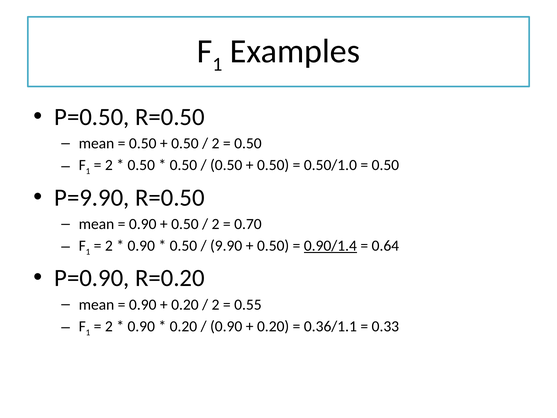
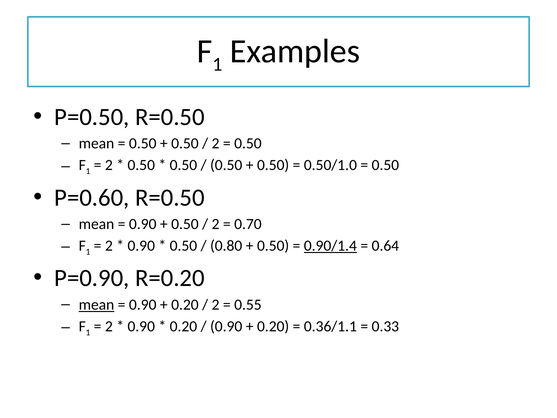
P=9.90: P=9.90 -> P=0.60 (92, 197)
9.90: 9.90 -> 0.80 (226, 246)
mean underline: none -> present (96, 305)
